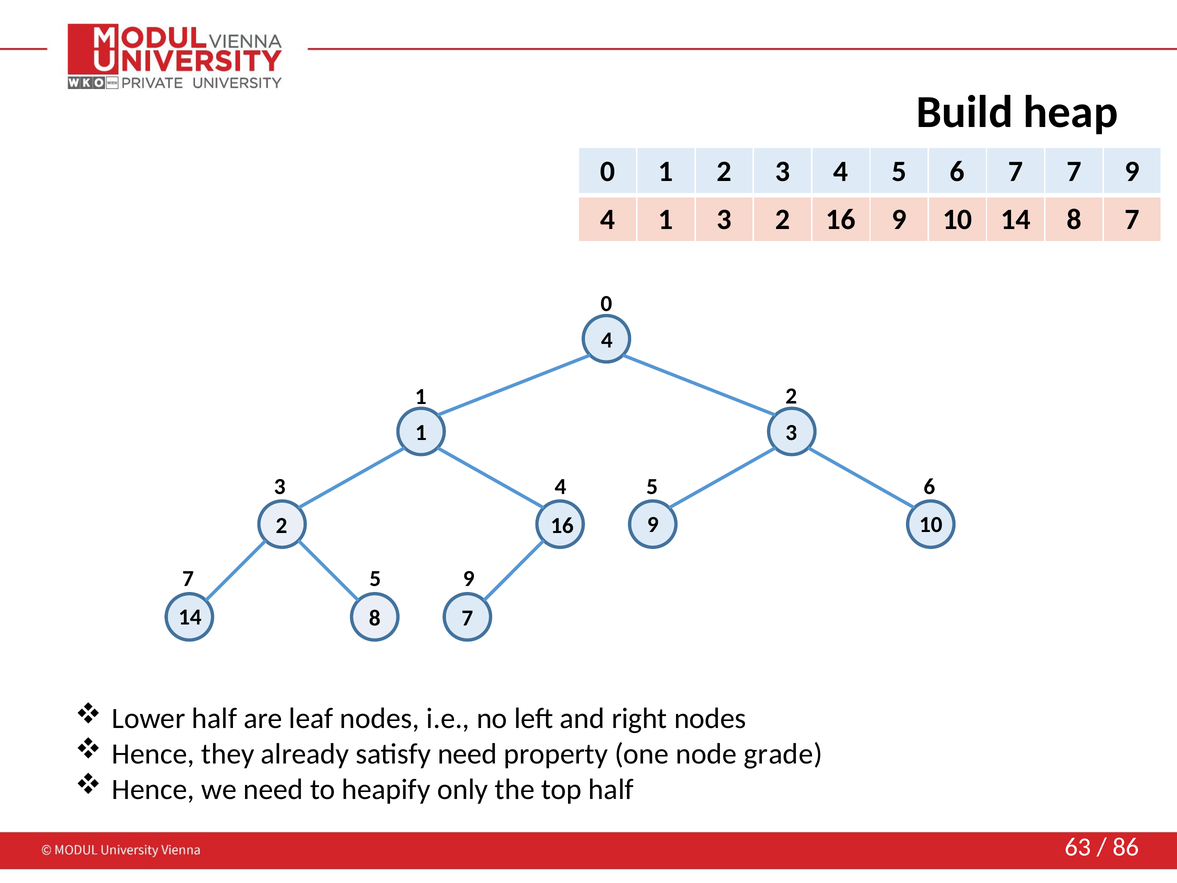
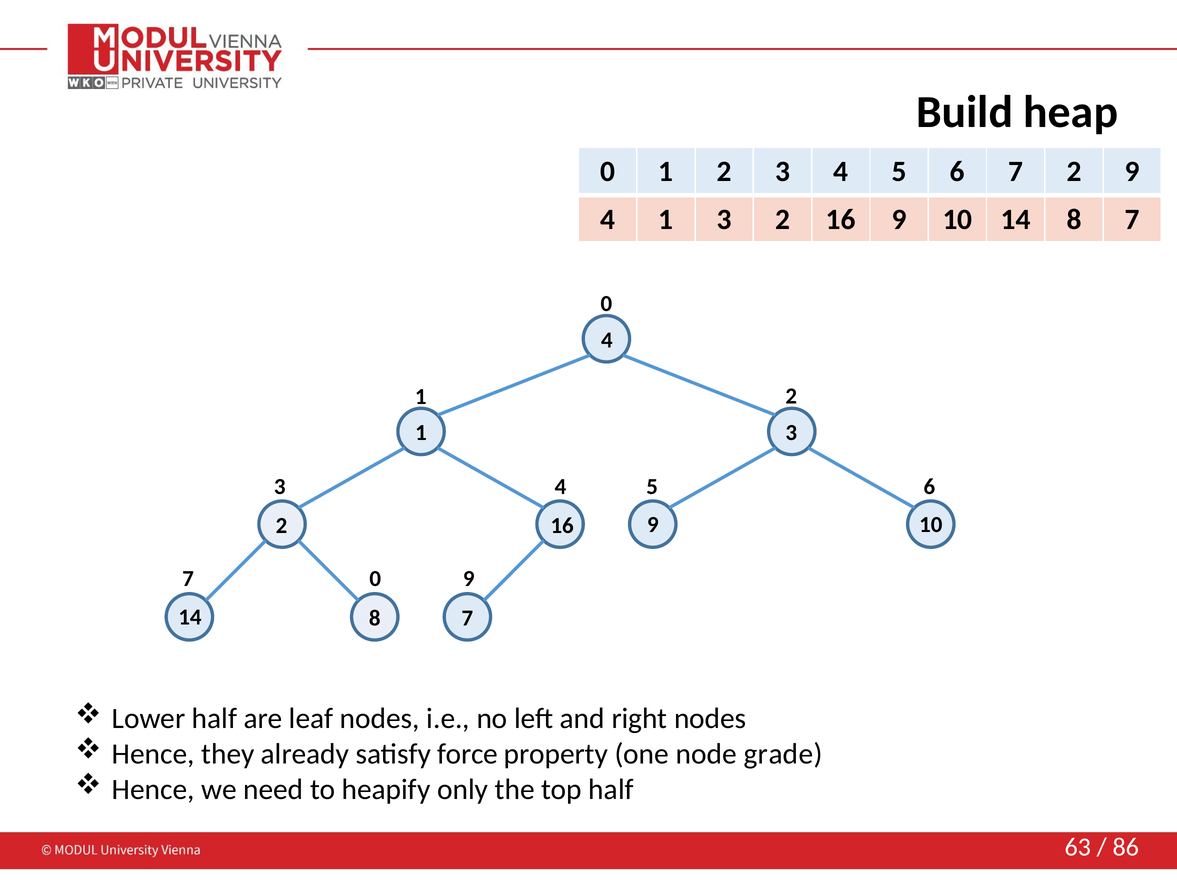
7 7: 7 -> 2 (1074, 172)
5: 5 -> 0 (375, 578)
satisfy need: need -> force (468, 754)
